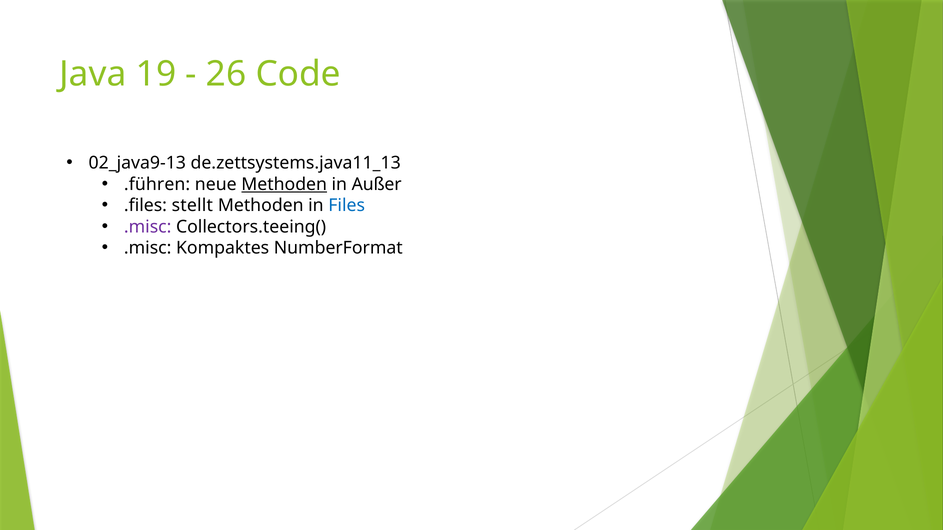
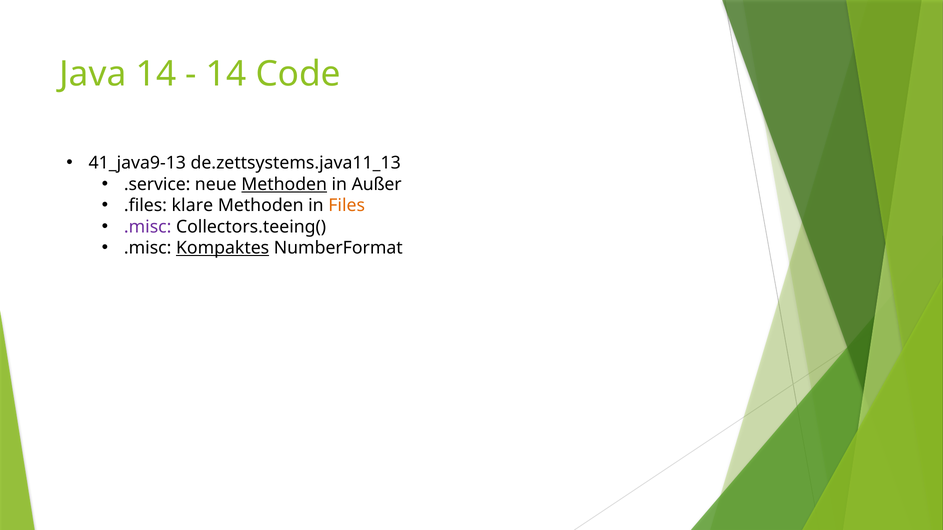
Java 19: 19 -> 14 (156, 74)
26: 26 -> 14 (226, 74)
02_java9-13: 02_java9-13 -> 41_java9-13 (137, 163)
.führen: .führen -> .service (157, 184)
stellt: stellt -> klare (192, 206)
Files colour: blue -> orange (347, 206)
Kompaktes underline: none -> present (223, 248)
